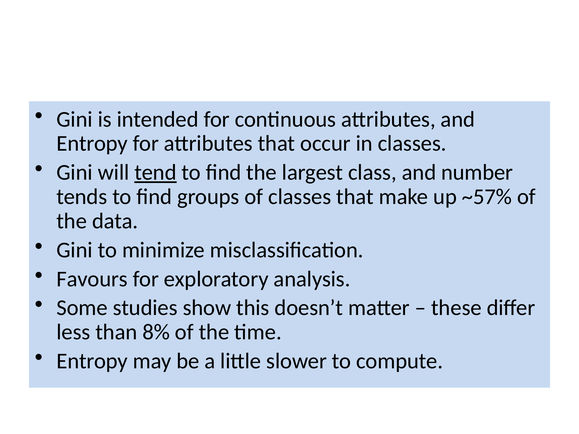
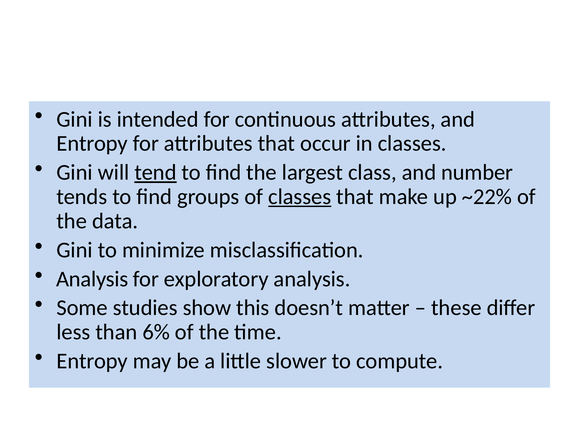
classes underline: none -> present (300, 197)
~57%: ~57% -> ~22% (487, 197)
Favours: Favours -> Analysis (92, 279)
8%: 8% -> 6% (156, 332)
